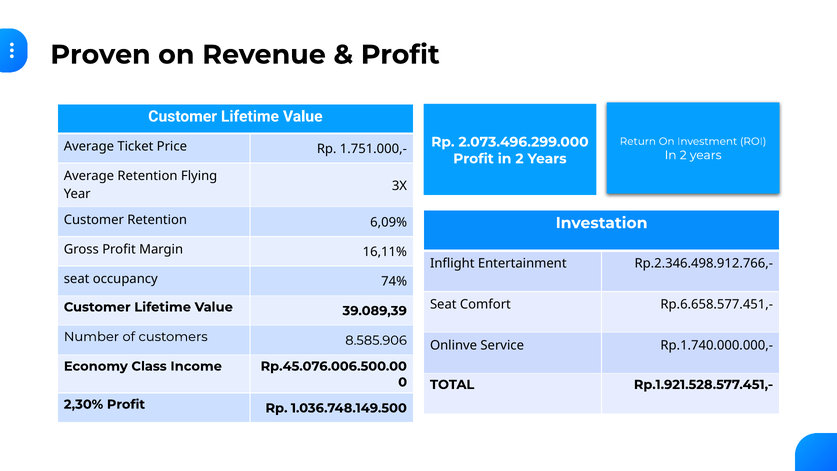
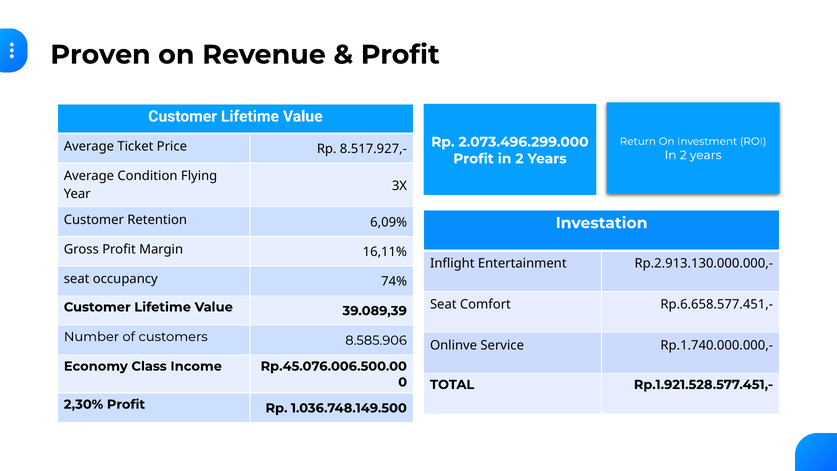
1.751.000,-: 1.751.000,- -> 8.517.927,- (373, 149)
Average Retention: Retention -> Condition (147, 176)
Rp.2.346.498.912.766,-: Rp.2.346.498.912.766,- -> Rp.2.913.130.000.000,- (704, 263)
